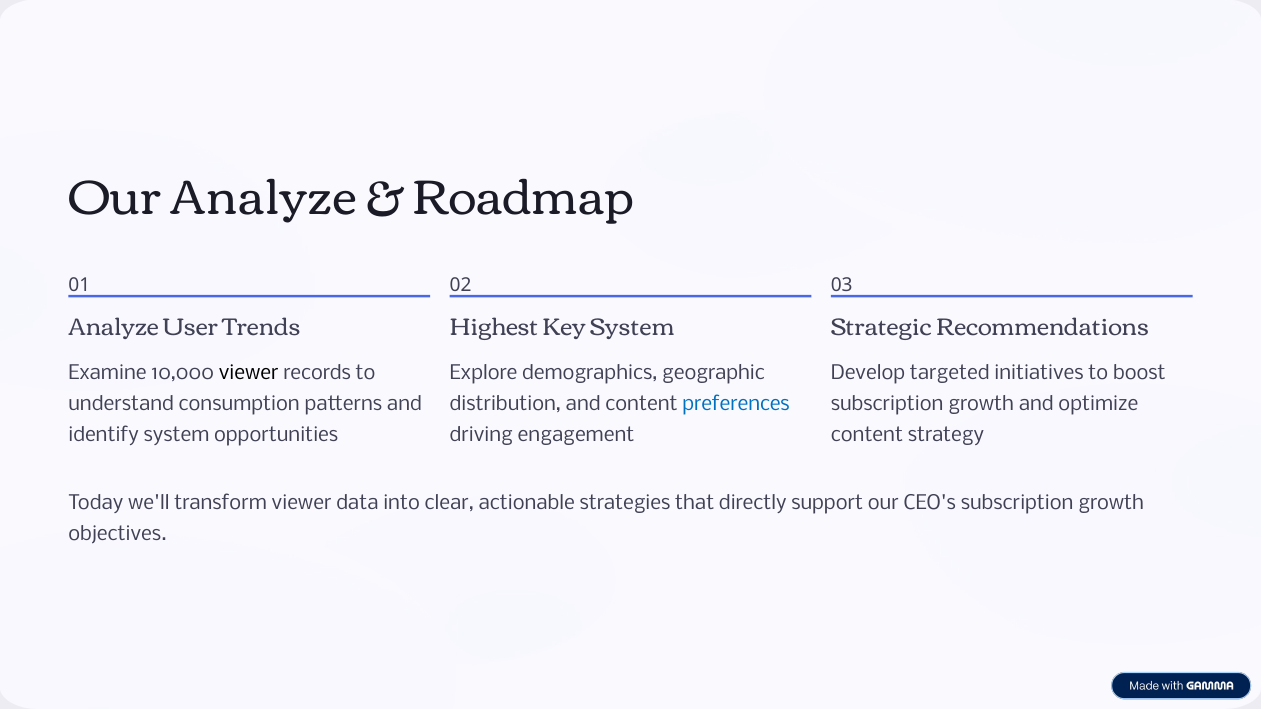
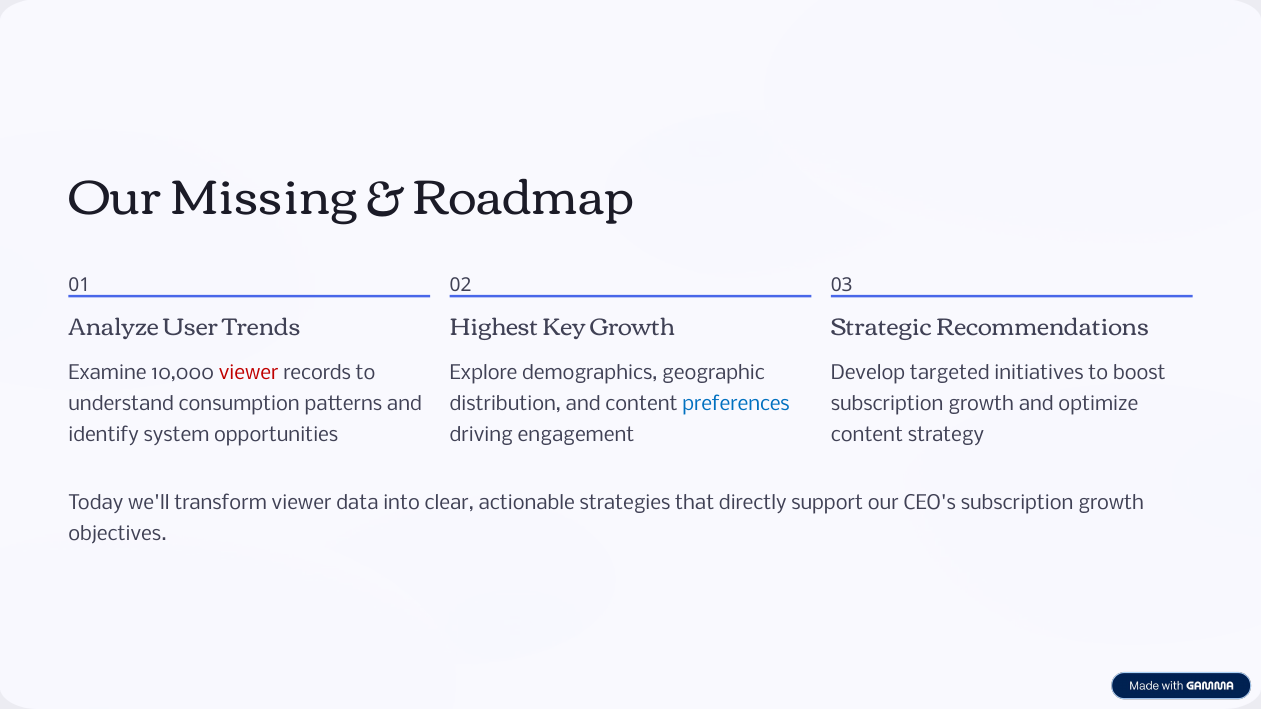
Our Analyze: Analyze -> Missing (264, 199)
Key System: System -> Growth (632, 327)
viewer colour: black -> red (249, 373)
